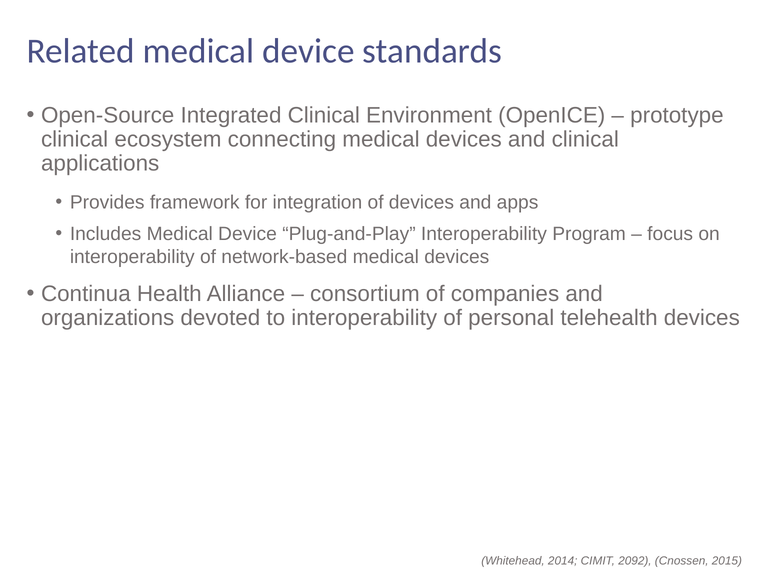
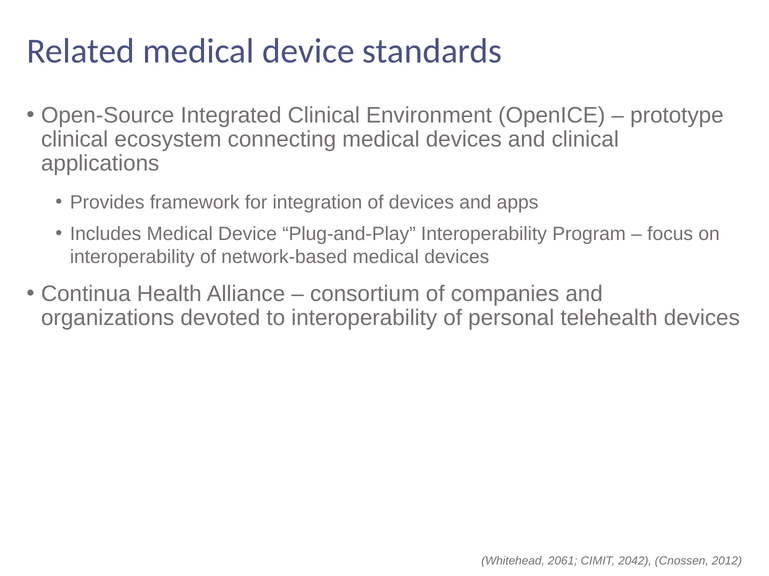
2014: 2014 -> 2061 (563, 561)
2092: 2092 -> 2042 (635, 561)
2015: 2015 -> 2012 (727, 561)
